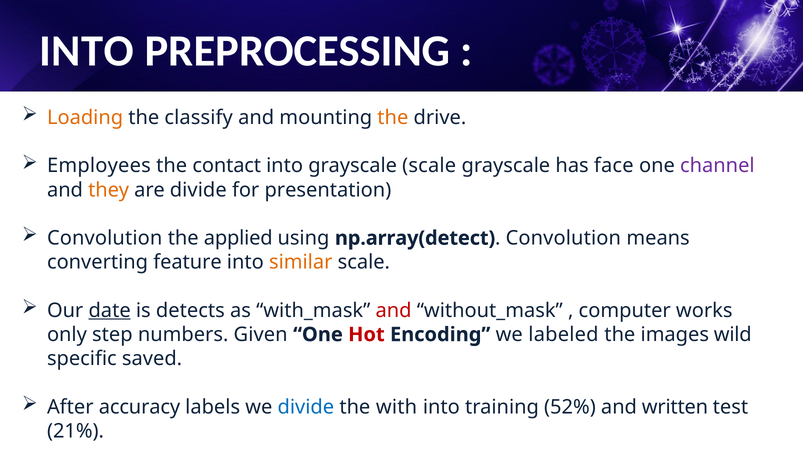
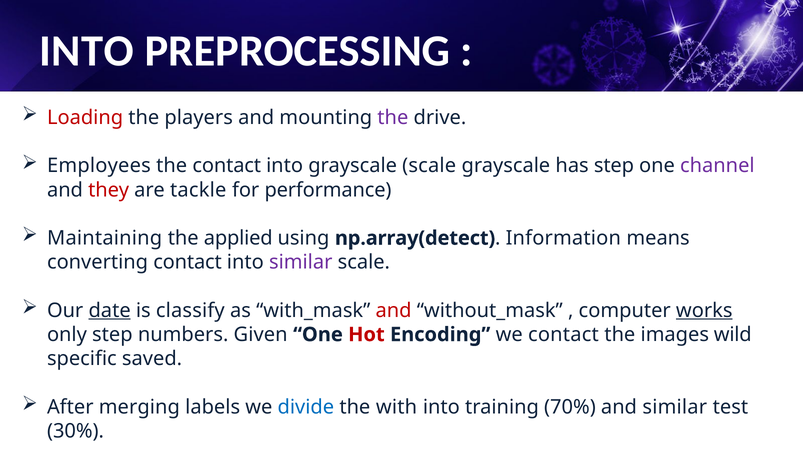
Loading colour: orange -> red (85, 118)
classify: classify -> players (199, 118)
the colour: orange -> purple (393, 118)
has face: face -> step (614, 166)
they colour: orange -> red (109, 190)
are divide: divide -> tackle (198, 190)
presentation: presentation -> performance (328, 190)
Convolution: Convolution -> Maintaining (105, 238)
Convolution: Convolution -> Information (563, 238)
converting feature: feature -> contact (188, 262)
similar colour: orange -> purple (301, 262)
detects: detects -> classify (190, 310)
works underline: none -> present (704, 310)
we labeled: labeled -> contact (563, 334)
accuracy: accuracy -> merging (139, 407)
52%: 52% -> 70% (570, 407)
and written: written -> similar (675, 407)
21%: 21% -> 30% (76, 431)
